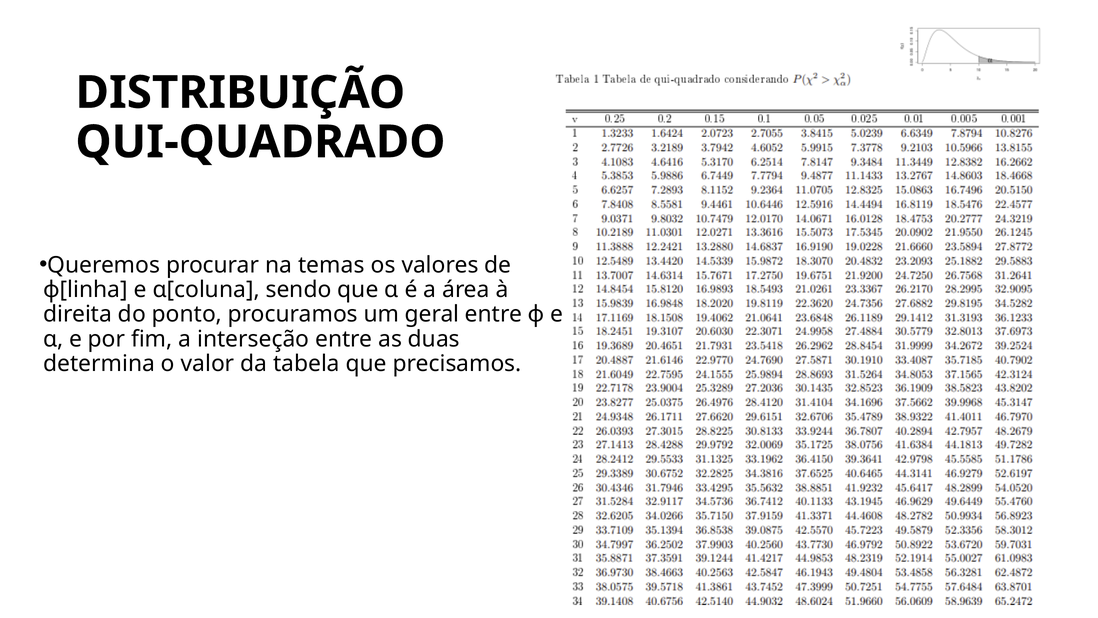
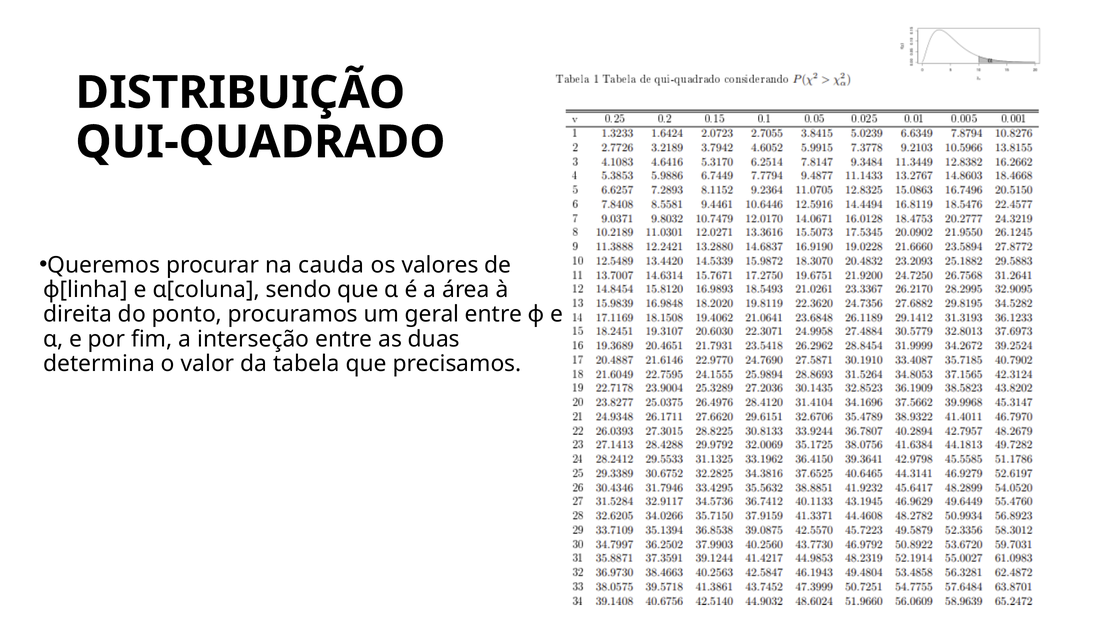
temas: temas -> cauda (331, 265)
